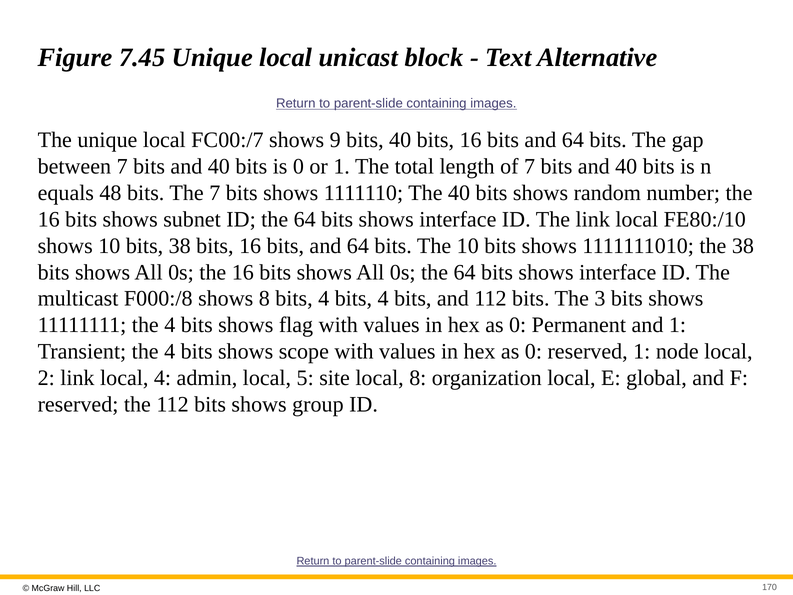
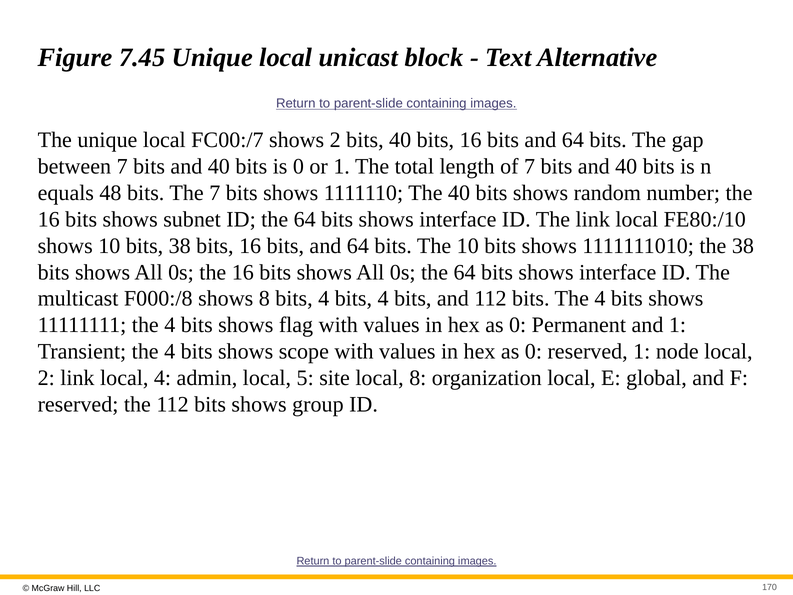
shows 9: 9 -> 2 (335, 140)
bits The 3: 3 -> 4 (600, 299)
